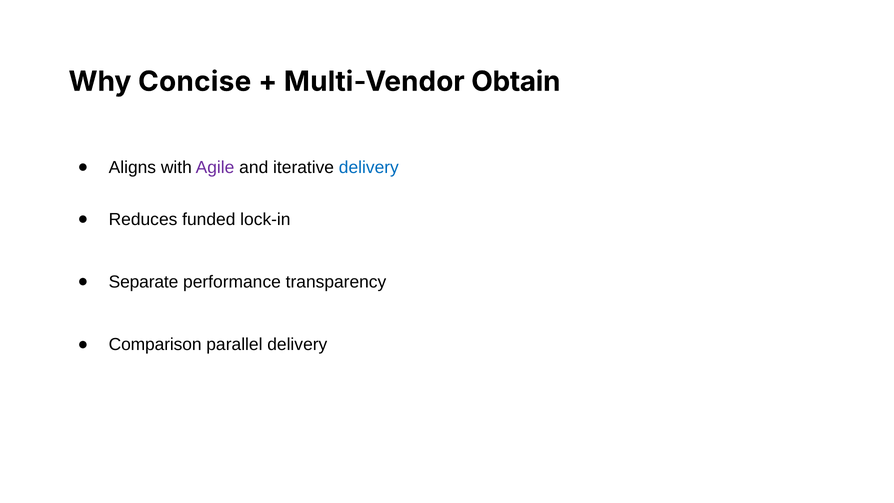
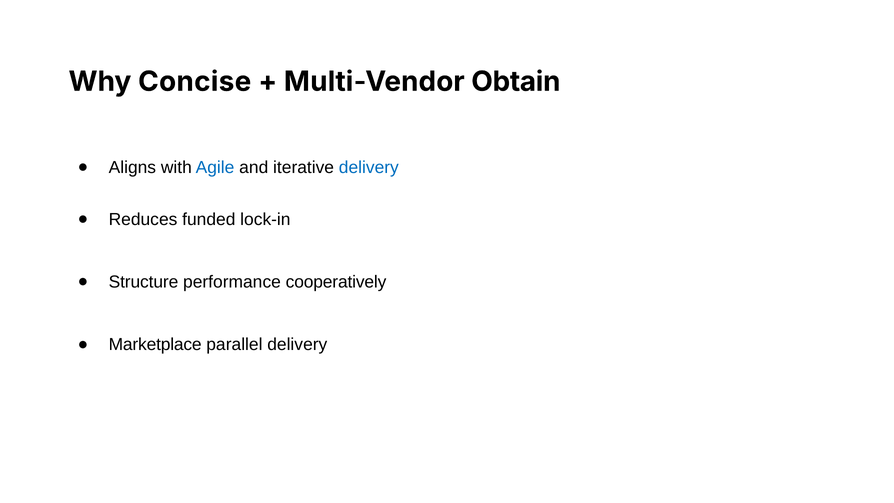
Agile colour: purple -> blue (215, 167)
Separate: Separate -> Structure (144, 282)
transparency: transparency -> cooperatively (336, 282)
Comparison: Comparison -> Marketplace (155, 345)
